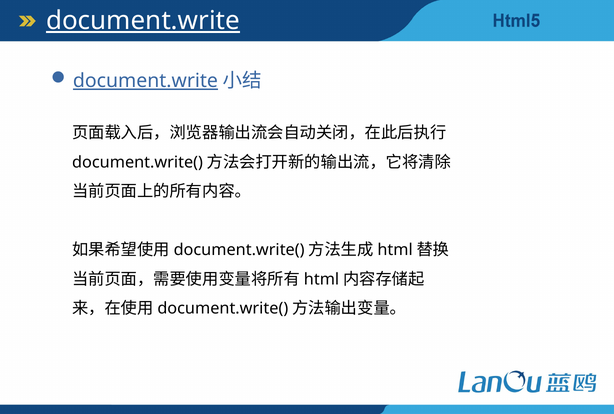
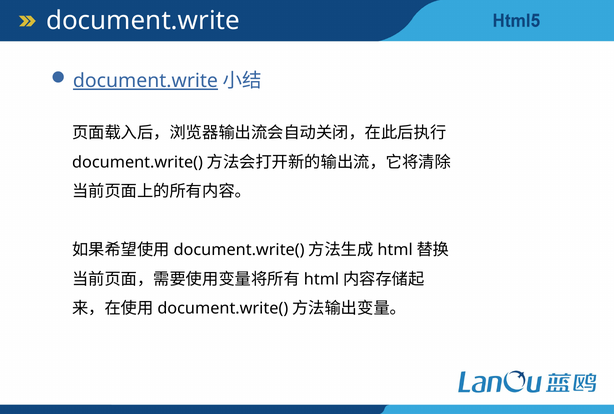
document.write underline: present -> none (143, 21)
